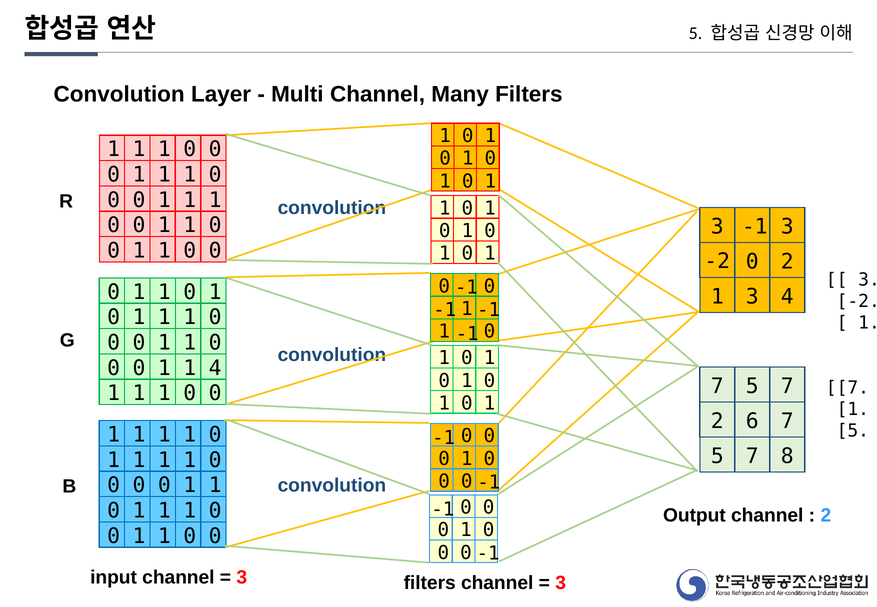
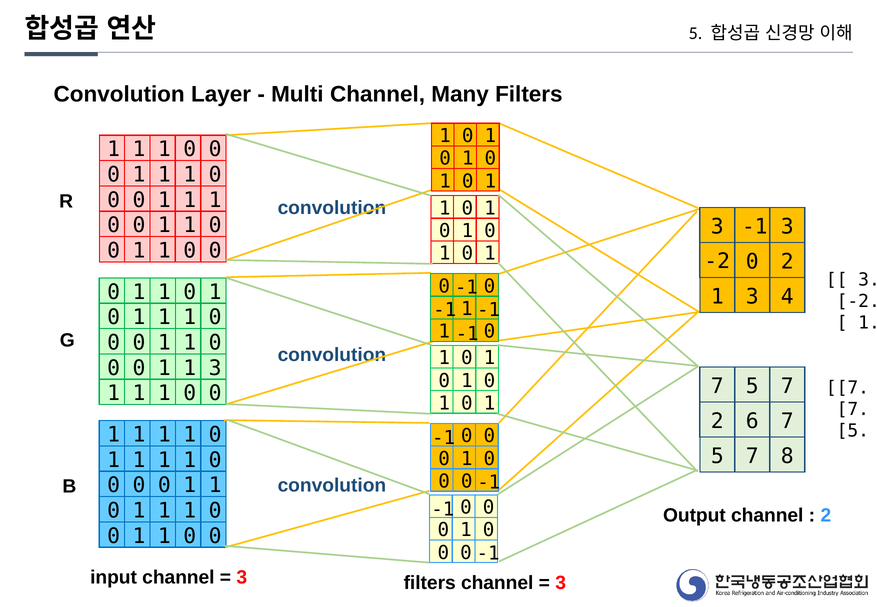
1 1 4: 4 -> 3 (215, 368)
1: 1 -> 7 (853, 409)
